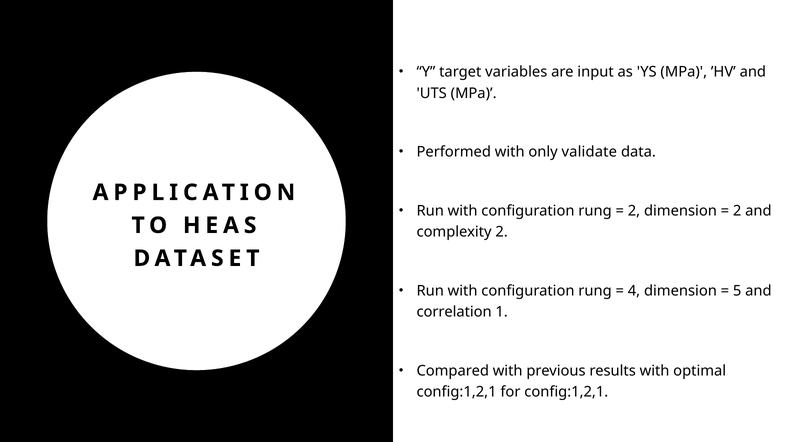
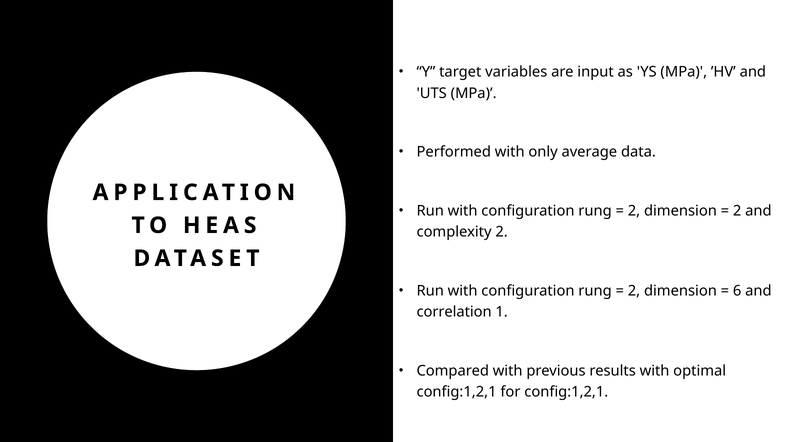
validate: validate -> average (589, 152)
4: 4 -> 2 (634, 291)
5: 5 -> 6 (737, 291)
